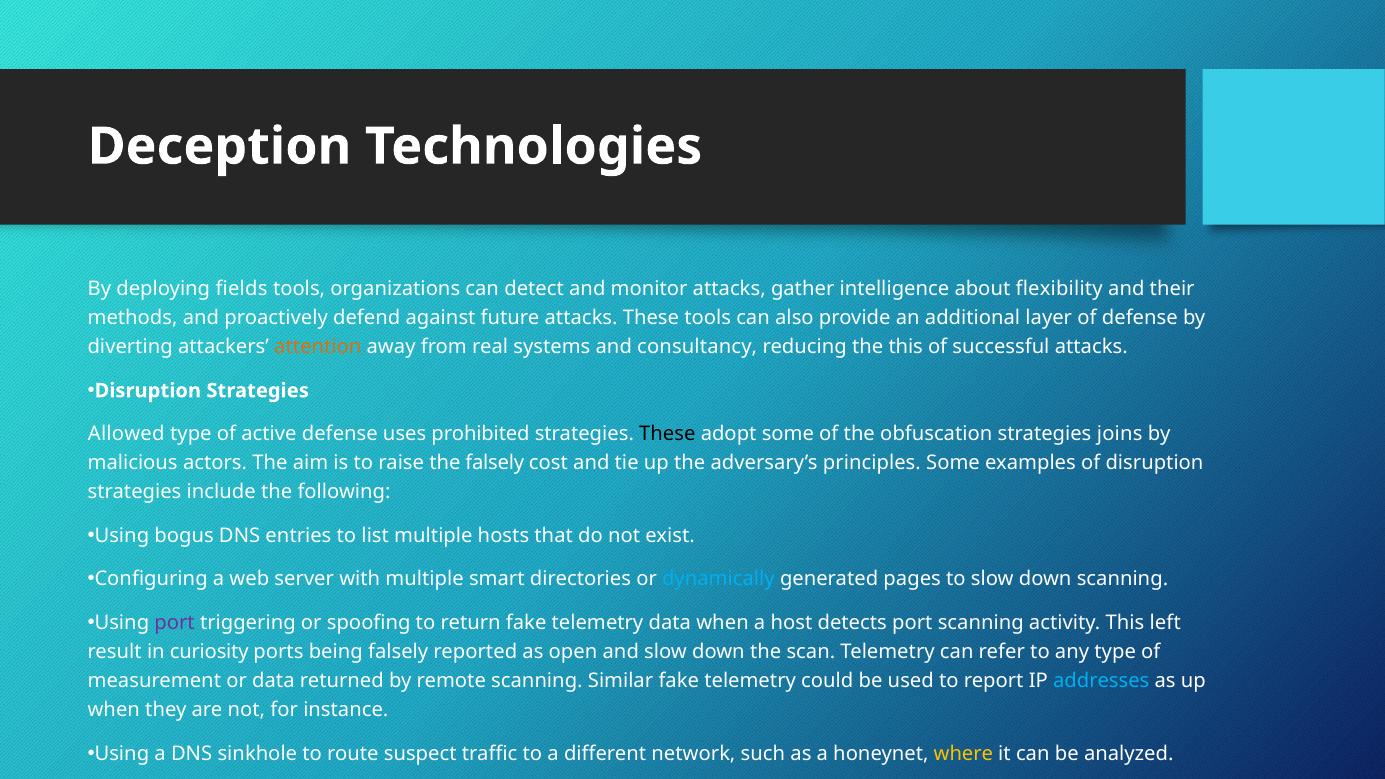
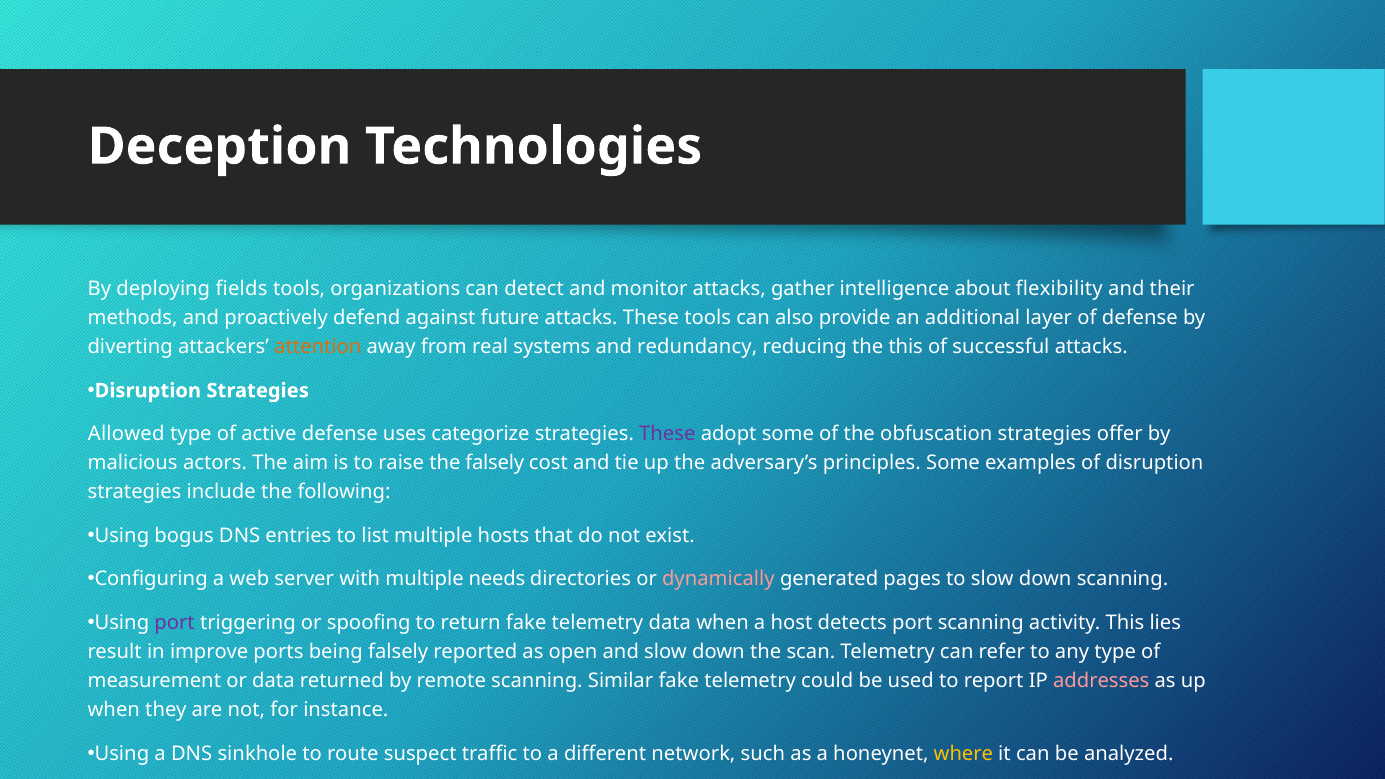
consultancy: consultancy -> redundancy (697, 347)
prohibited: prohibited -> categorize (481, 434)
These colour: black -> purple (667, 434)
joins: joins -> offer (1120, 434)
smart: smart -> needs (497, 579)
dynamically colour: light blue -> pink (718, 579)
left: left -> lies (1165, 623)
curiosity: curiosity -> improve (209, 652)
addresses colour: light blue -> pink (1101, 681)
